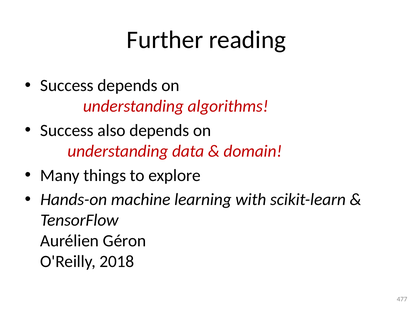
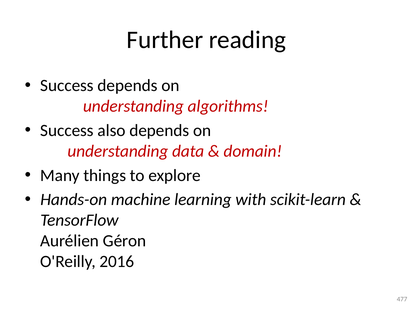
2018: 2018 -> 2016 (117, 262)
